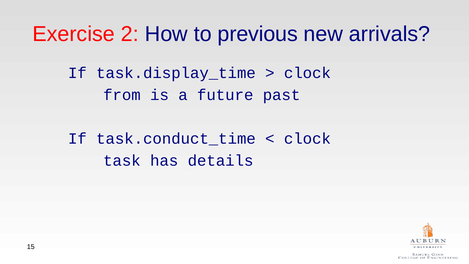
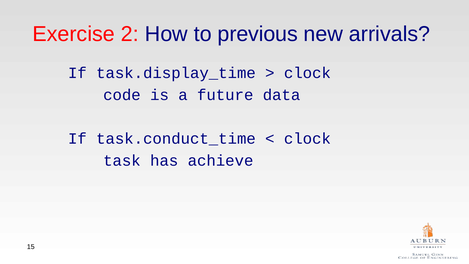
from: from -> code (122, 95)
past: past -> data (282, 95)
details: details -> achieve (221, 161)
